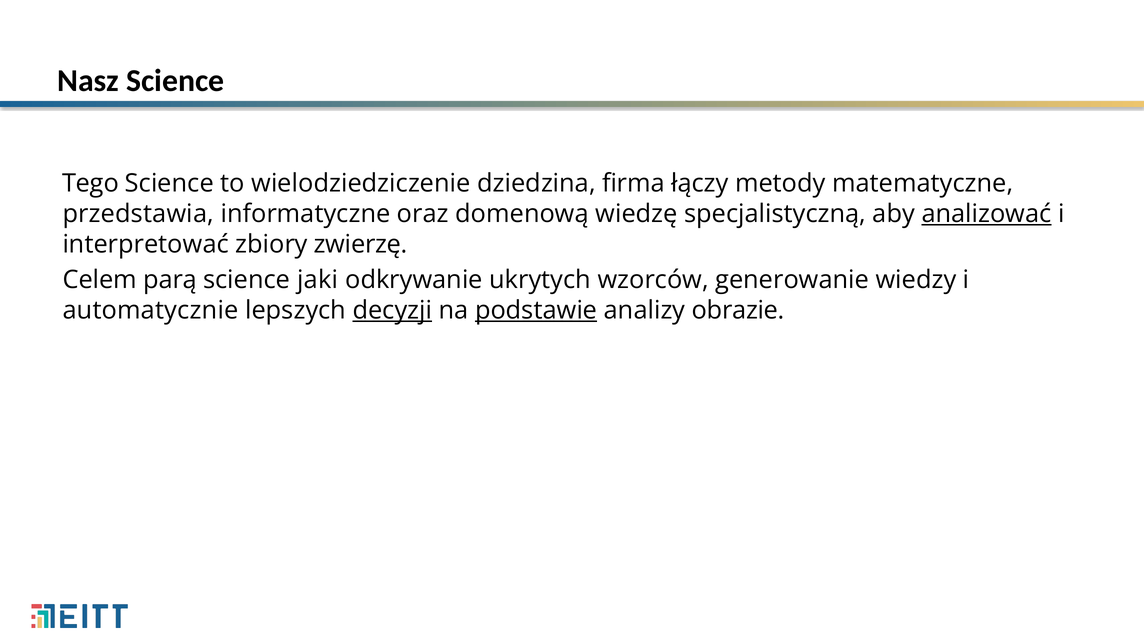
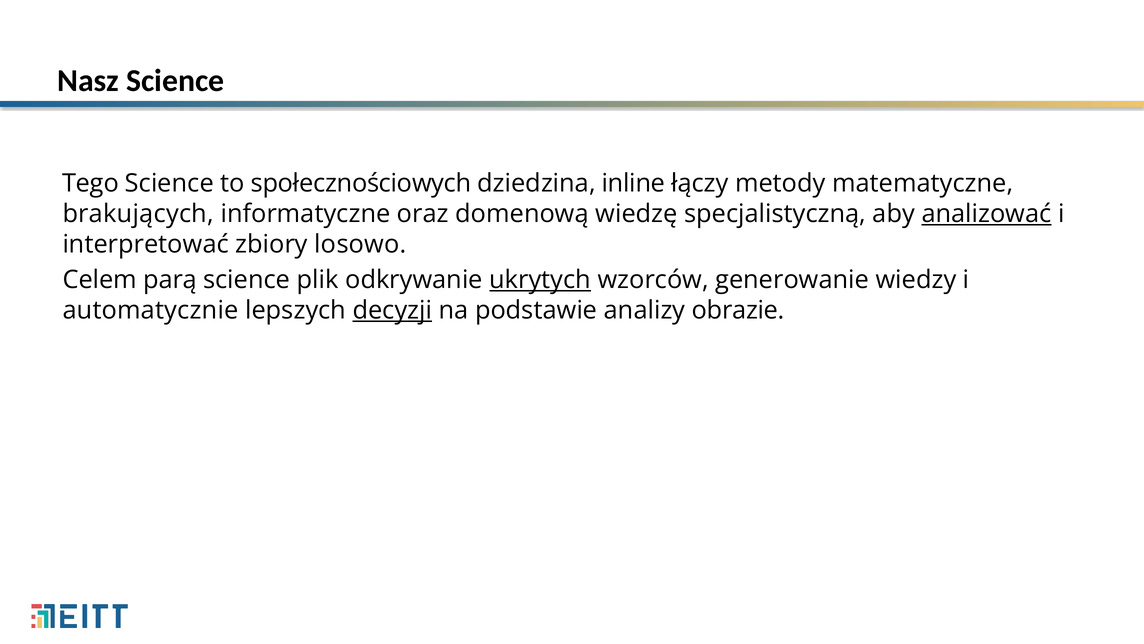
wielodziedziczenie: wielodziedziczenie -> społecznościowych (361, 183)
firma: firma -> inline (634, 183)
przedstawia: przedstawia -> brakujących (138, 214)
zwierzę: zwierzę -> losowo (360, 244)
jaki: jaki -> plik (318, 280)
ukrytych underline: none -> present (540, 280)
podstawie underline: present -> none (536, 310)
